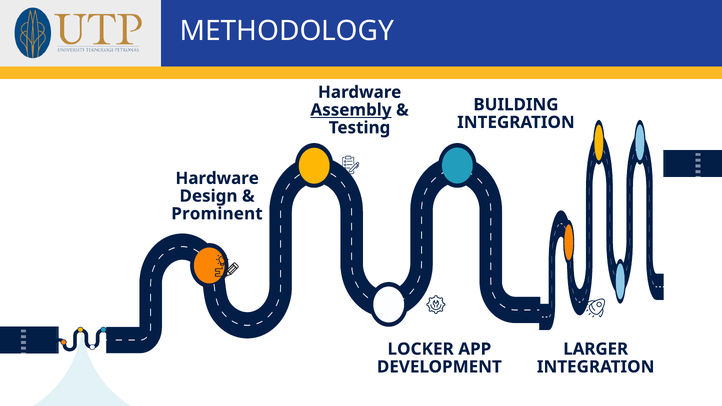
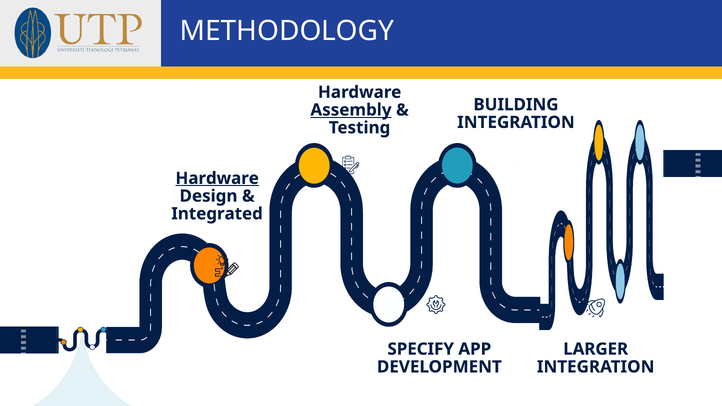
Hardware underline: none -> present (217, 178)
Prominent: Prominent -> Integrated (217, 214)
LOCKER: LOCKER -> SPECIFY (421, 349)
